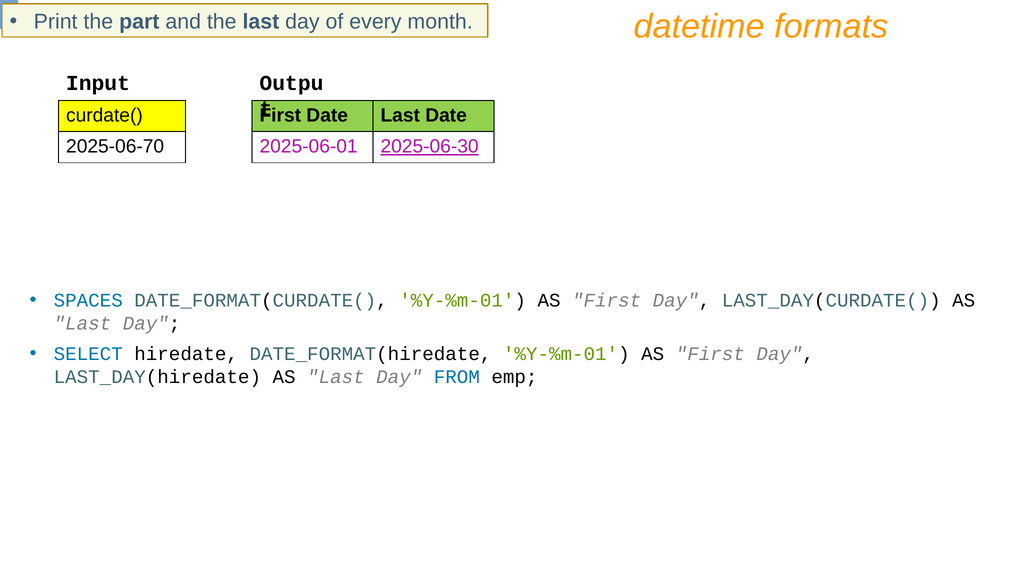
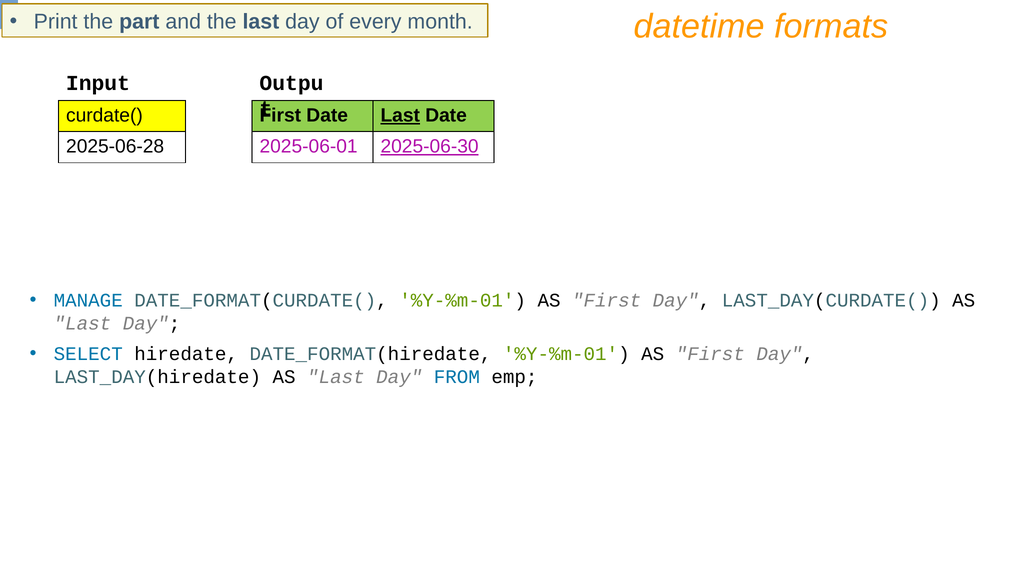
Last underline: none -> present (400, 115)
2025-06-70: 2025-06-70 -> 2025-06-28 (115, 147)
SPACES: SPACES -> MANAGE (88, 300)
